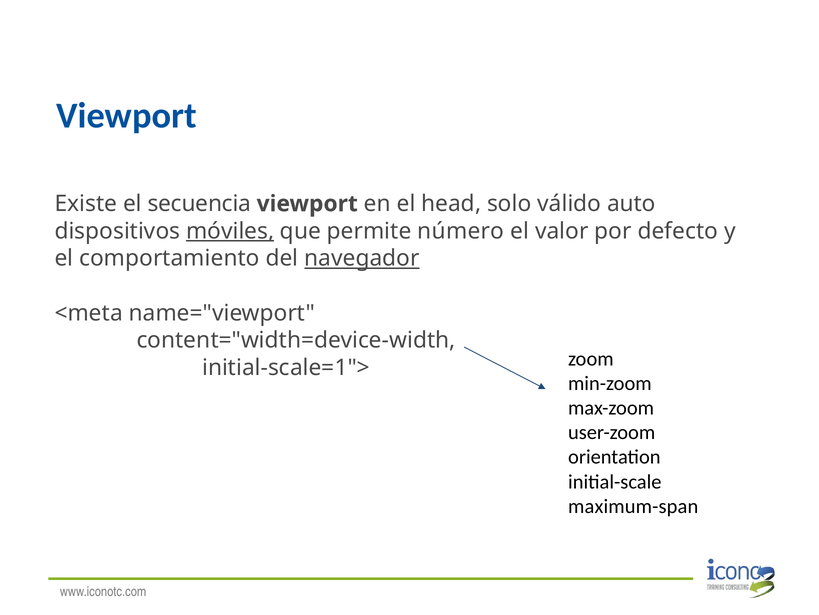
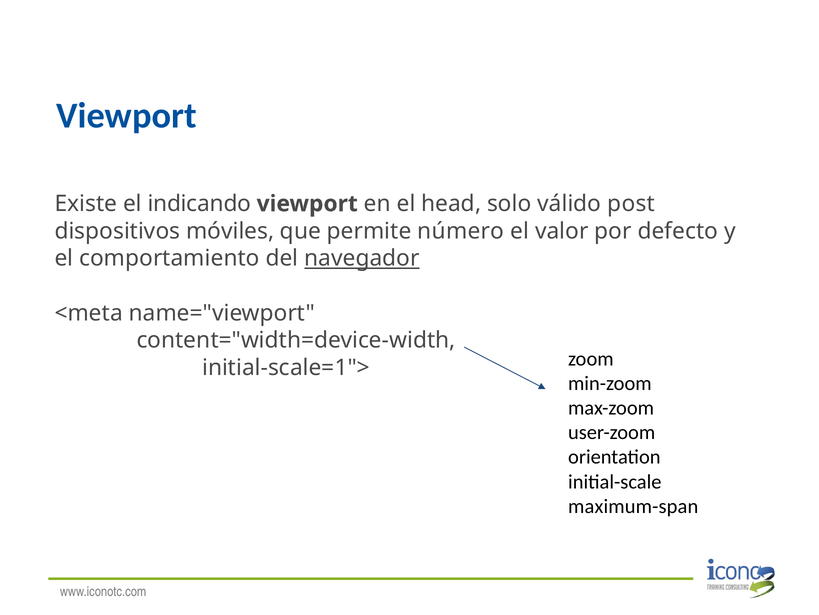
secuencia: secuencia -> indicando (199, 203)
auto: auto -> post (631, 203)
móviles underline: present -> none (230, 231)
